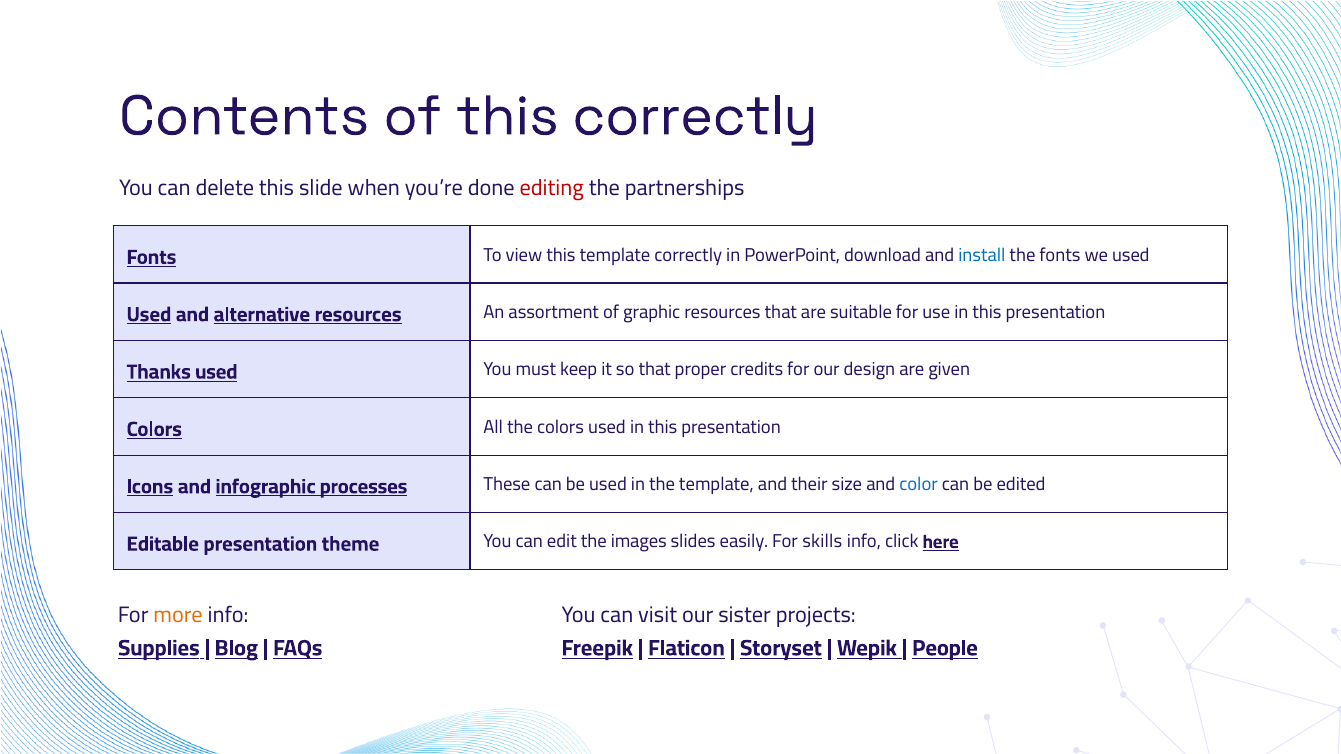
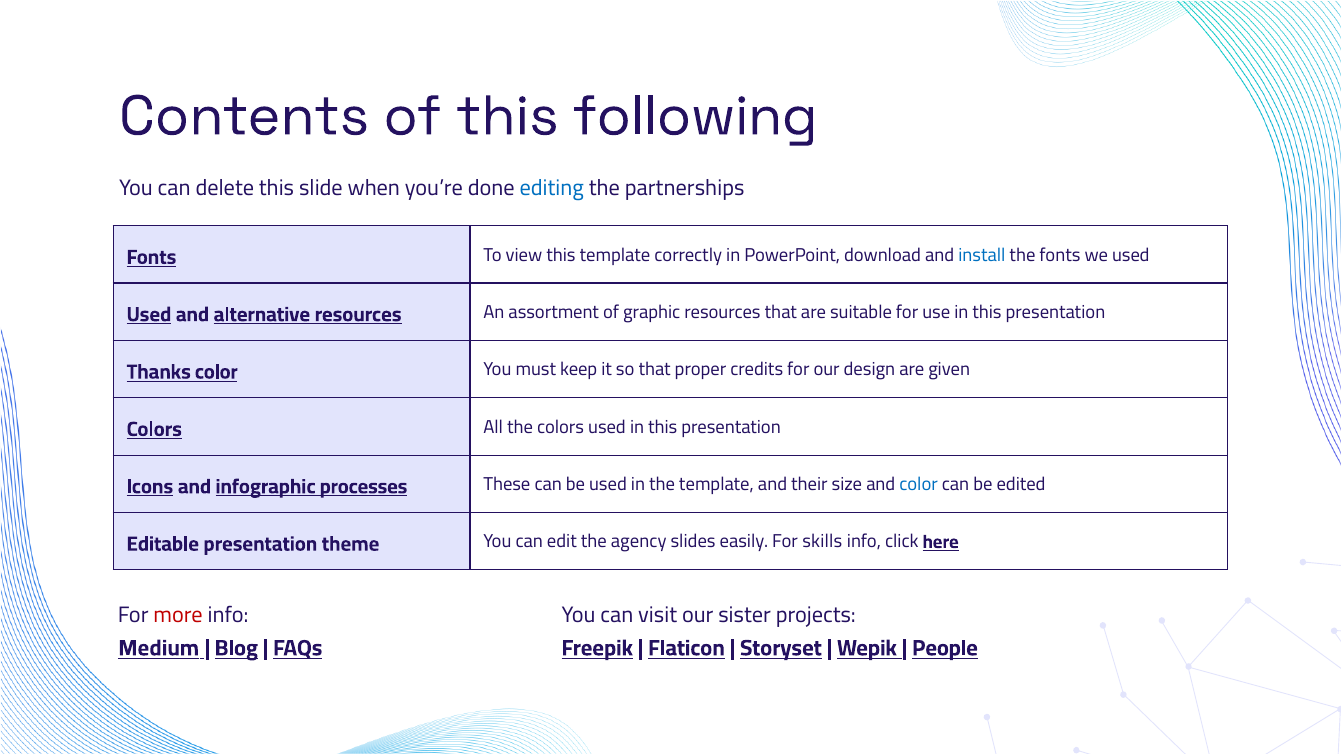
this correctly: correctly -> following (695, 116)
editing colour: red -> blue (552, 188)
Thanks used: used -> color (216, 372)
images: images -> agency (639, 542)
more colour: orange -> red (178, 615)
Supplies: Supplies -> Medium (159, 648)
